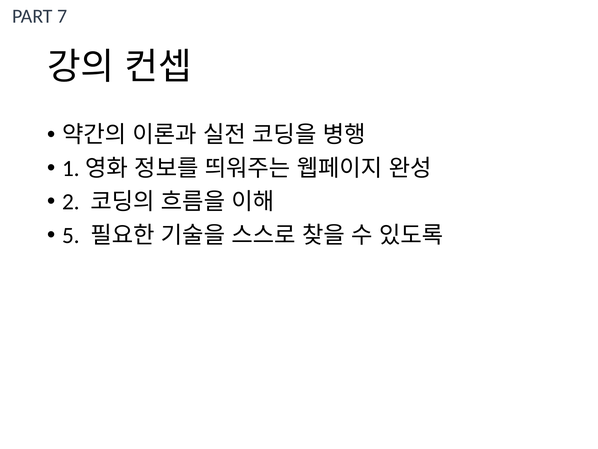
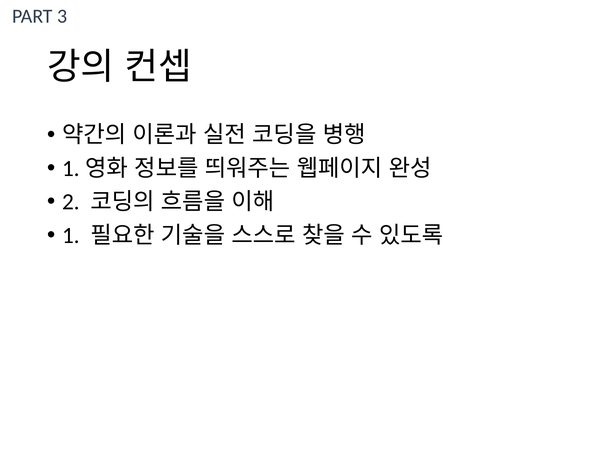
7: 7 -> 3 (62, 16)
5: 5 -> 1 (71, 235)
